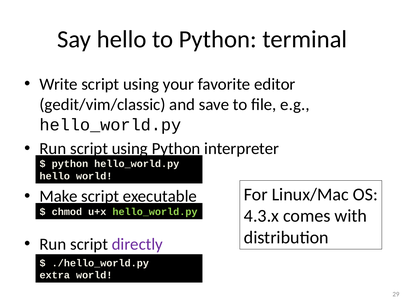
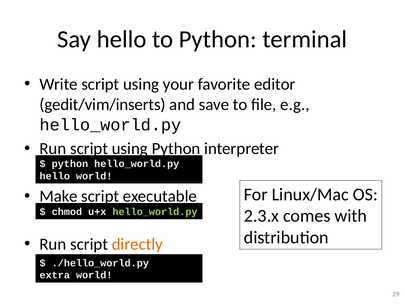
gedit/vim/classic: gedit/vim/classic -> gedit/vim/inserts (103, 104)
4.3.x: 4.3.x -> 2.3.x (261, 216)
directly colour: purple -> orange (137, 244)
